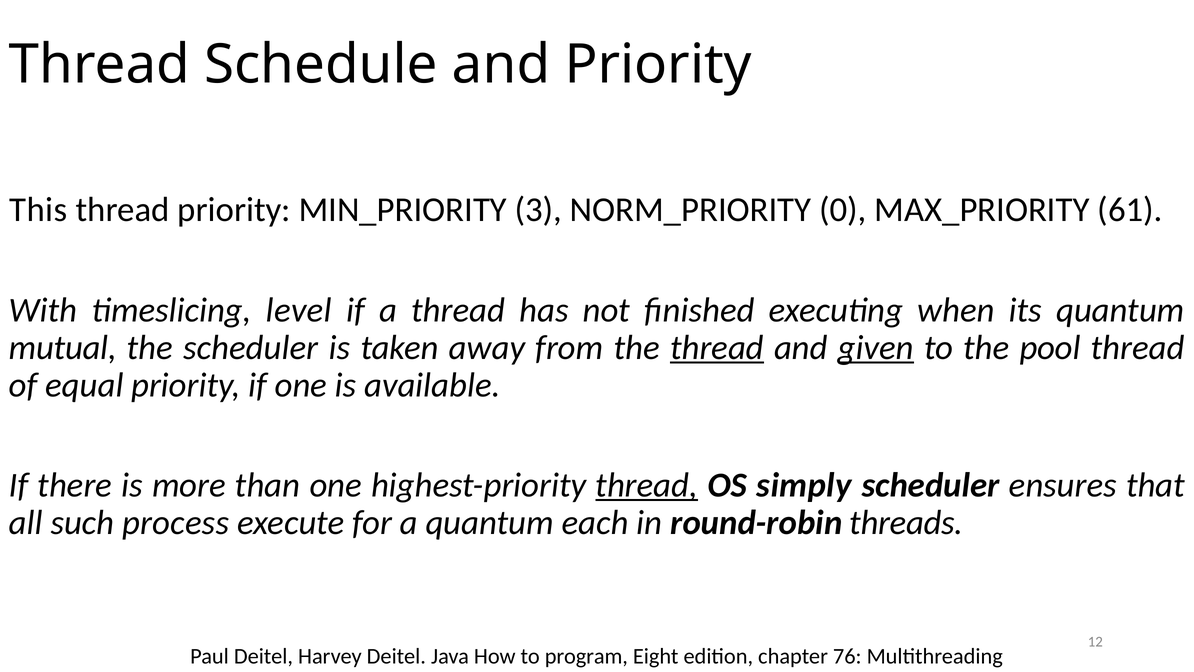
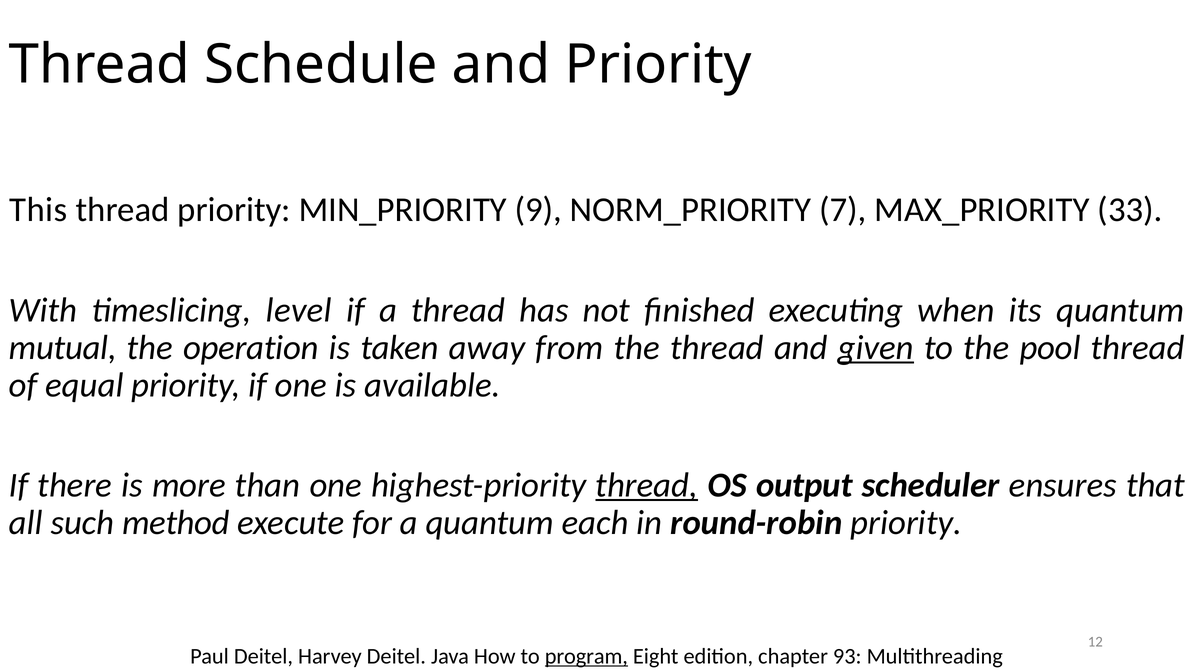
3: 3 -> 9 (538, 210)
0: 0 -> 7 (843, 210)
61: 61 -> 33 (1130, 210)
the scheduler: scheduler -> operation (251, 347)
thread underline: present -> none (717, 347)
simply: simply -> output (804, 485)
process: process -> method (176, 522)
round-robin threads: threads -> priority (906, 522)
program underline: none -> present (586, 656)
76: 76 -> 93 (847, 656)
